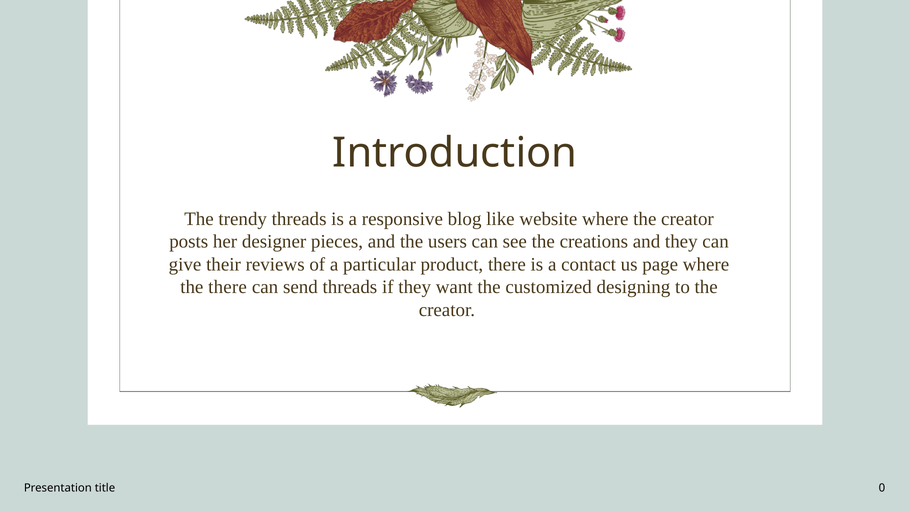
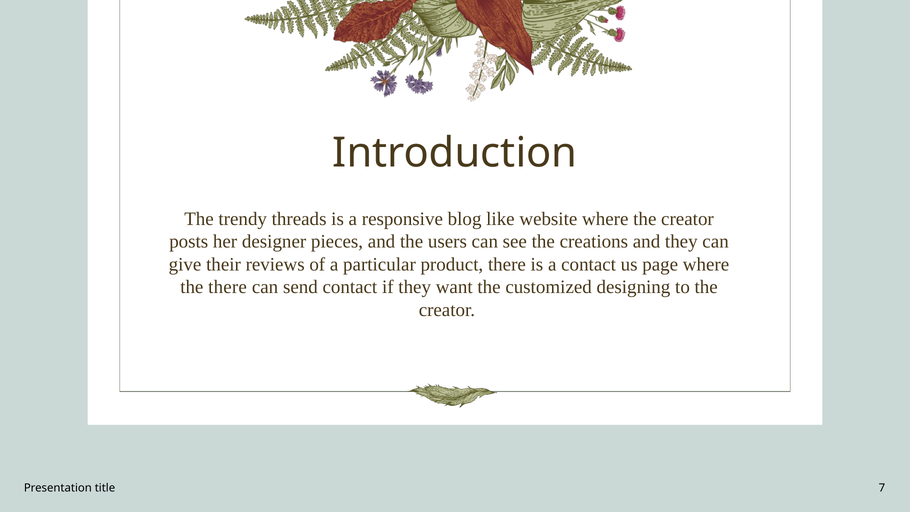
send threads: threads -> contact (350, 287)
0: 0 -> 7 (882, 488)
